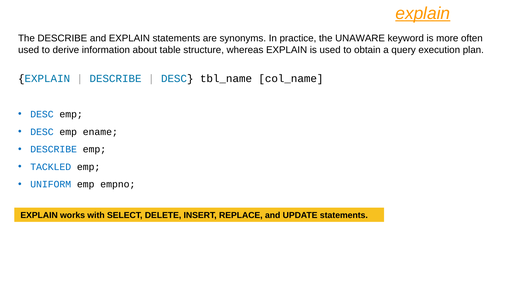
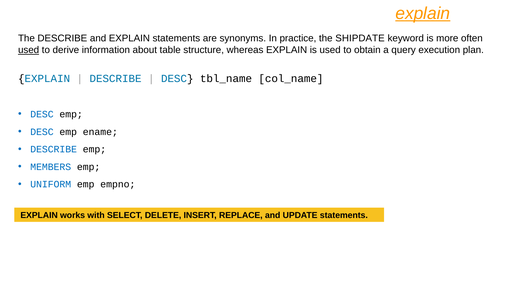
UNAWARE: UNAWARE -> SHIPDATE (360, 38)
used underline: none -> present (29, 50)
TACKLED: TACKLED -> MEMBERS (51, 167)
